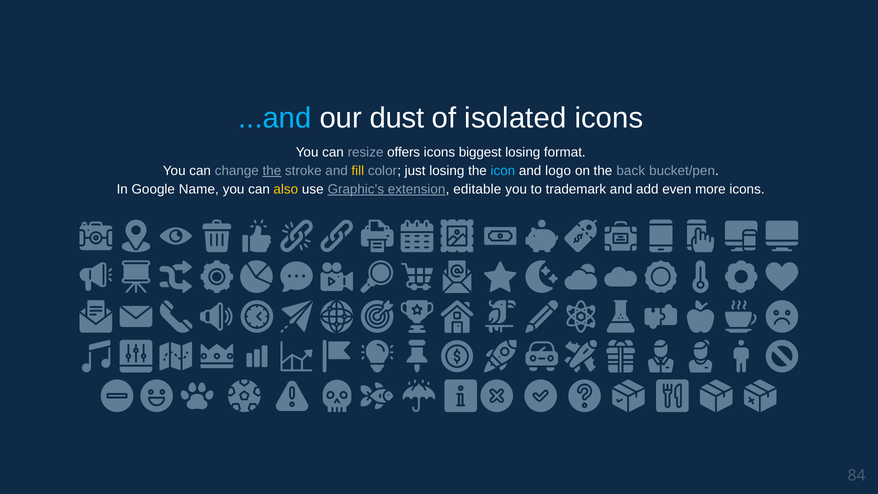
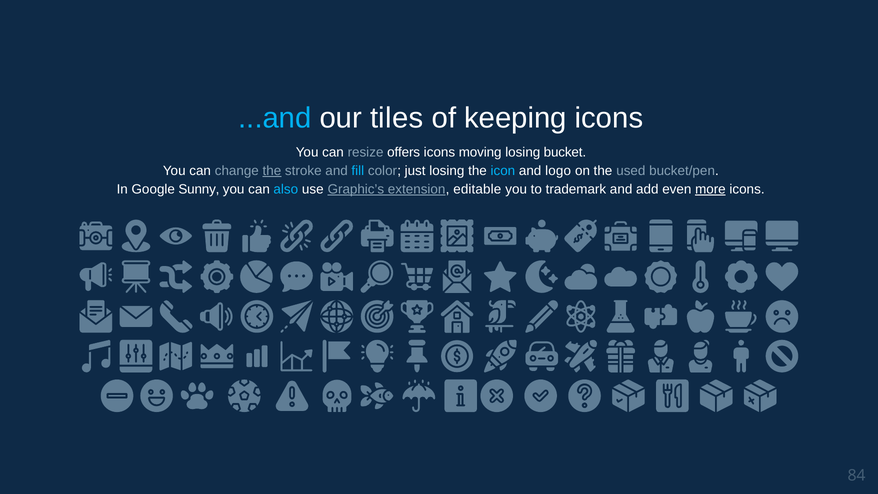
dust: dust -> tiles (397, 118)
isolated: isolated -> keeping (516, 118)
biggest: biggest -> moving (480, 152)
format: format -> bucket (565, 152)
fill colour: yellow -> light blue (358, 171)
back: back -> used (631, 171)
Name: Name -> Sunny (199, 189)
also colour: yellow -> light blue (286, 189)
more underline: none -> present (710, 189)
